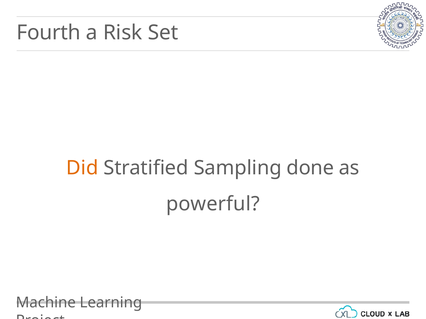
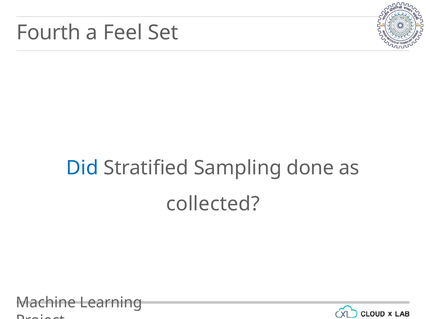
Risk: Risk -> Feel (123, 33)
Did colour: orange -> blue (82, 168)
powerful: powerful -> collected (213, 204)
